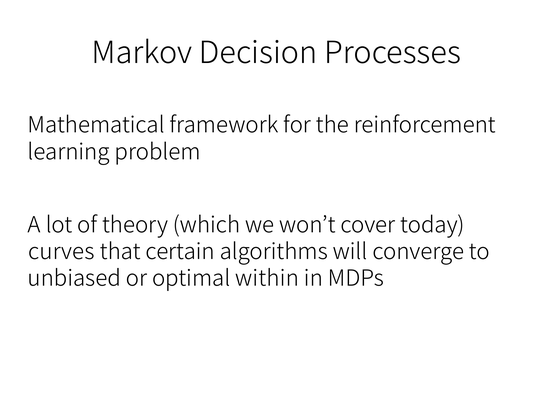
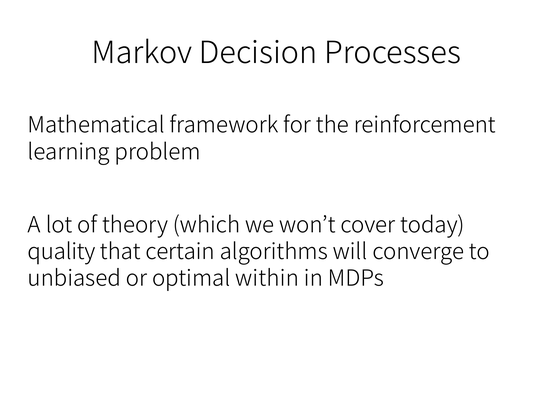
curves: curves -> quality (61, 252)
